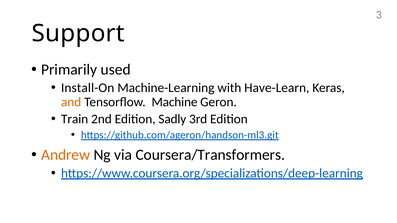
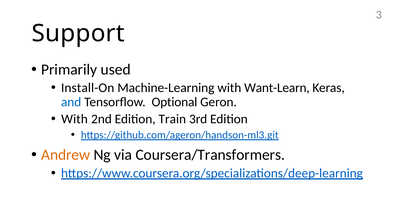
Have-Learn: Have-Learn -> Want-Learn (277, 88)
and colour: orange -> blue (71, 102)
Machine: Machine -> Optional (174, 102)
Train: Train -> With (75, 119)
Sadly: Sadly -> Train (172, 119)
